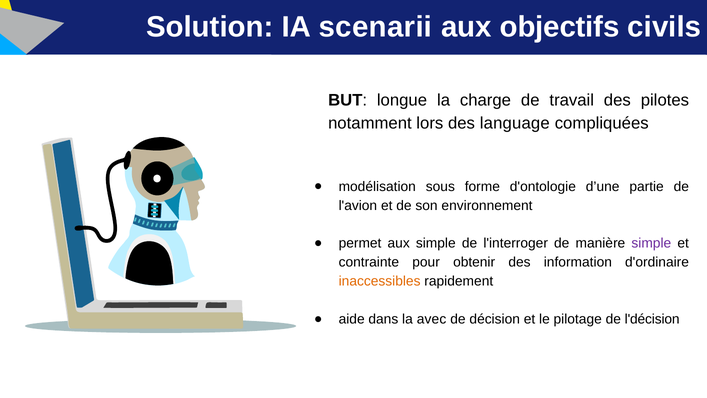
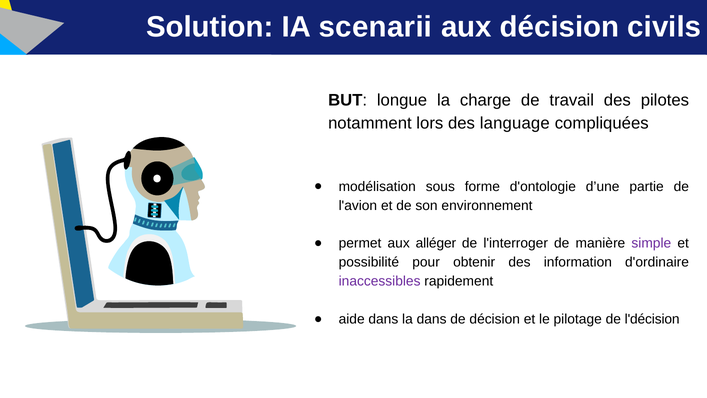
aux objectifs: objectifs -> décision (560, 27)
aux simple: simple -> alléger (436, 243)
contrainte: contrainte -> possibilité (369, 262)
inaccessibles colour: orange -> purple (380, 281)
la avec: avec -> dans (432, 319)
